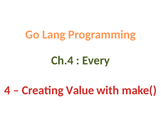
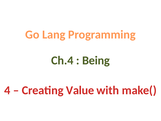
Every: Every -> Being (96, 60)
